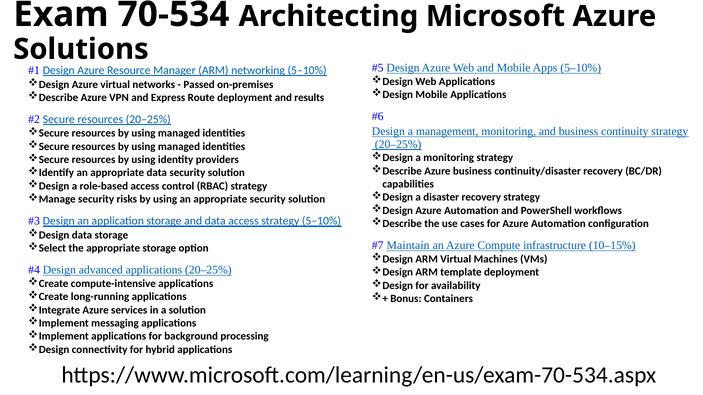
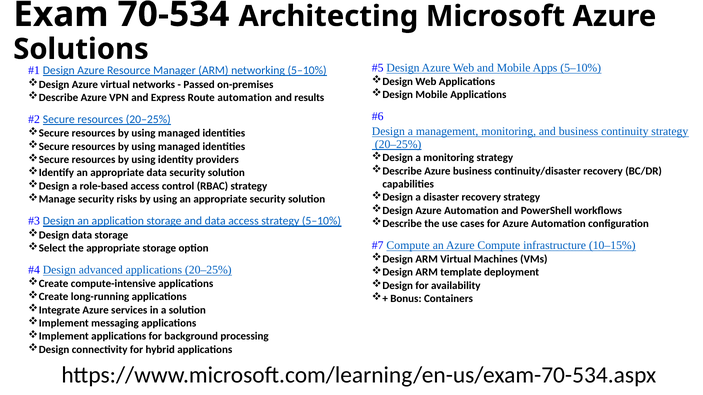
Route deployment: deployment -> automation (245, 98)
Maintain: Maintain -> Compute (408, 246)
